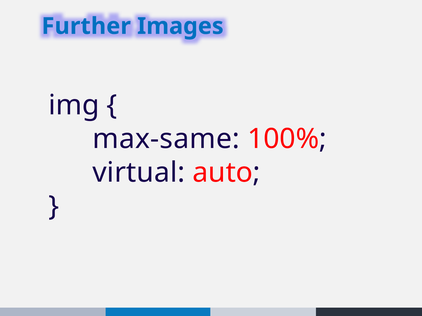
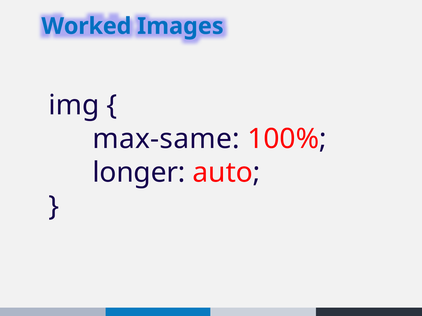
Further: Further -> Worked (86, 26)
virtual: virtual -> longer (139, 173)
